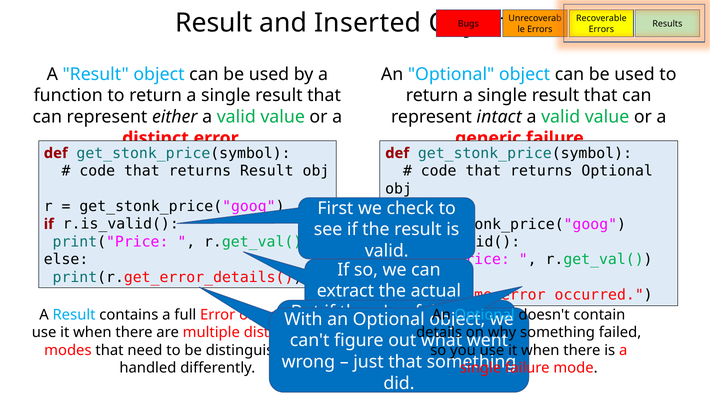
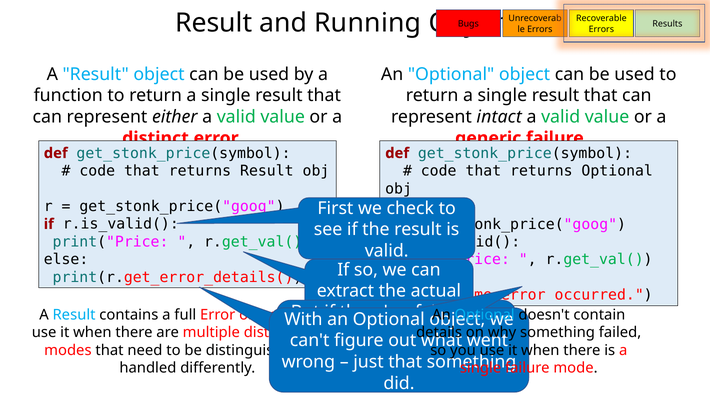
Inserted: Inserted -> Running (368, 23)
